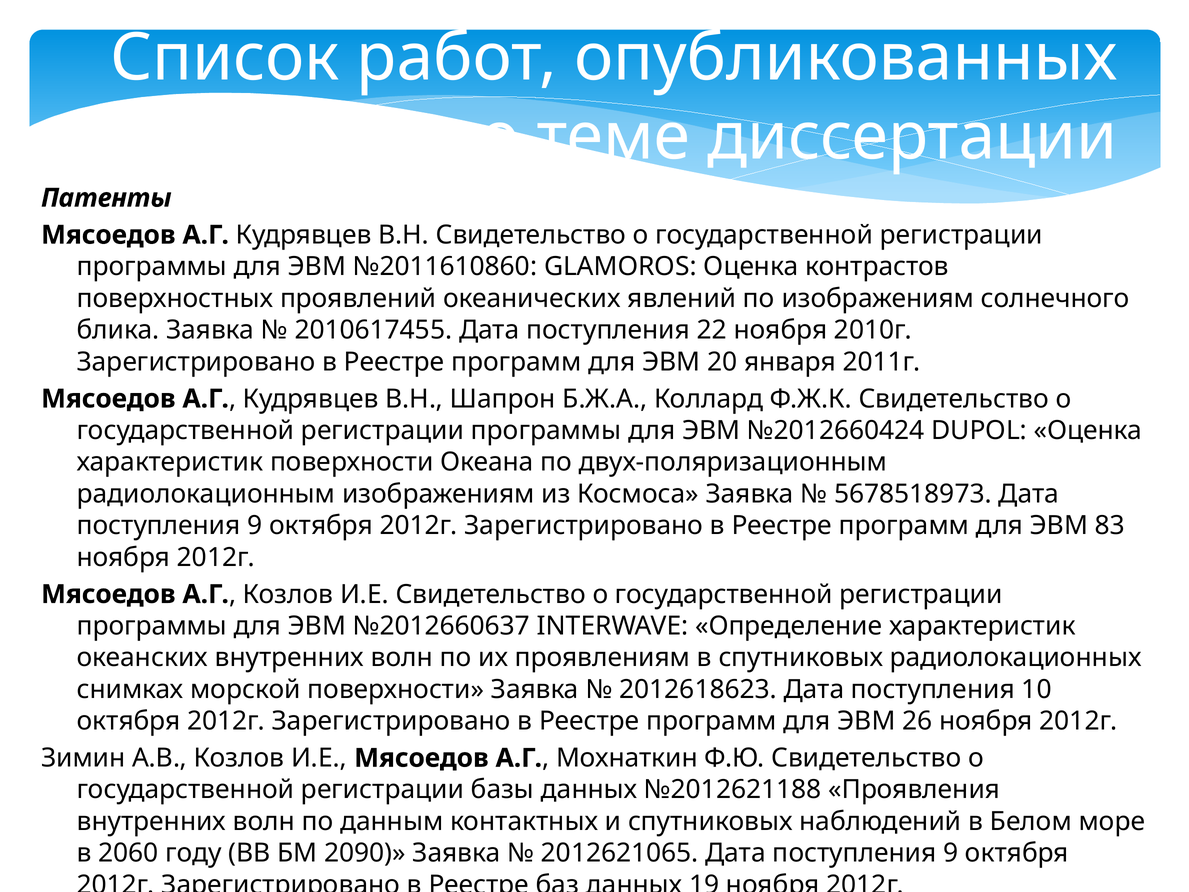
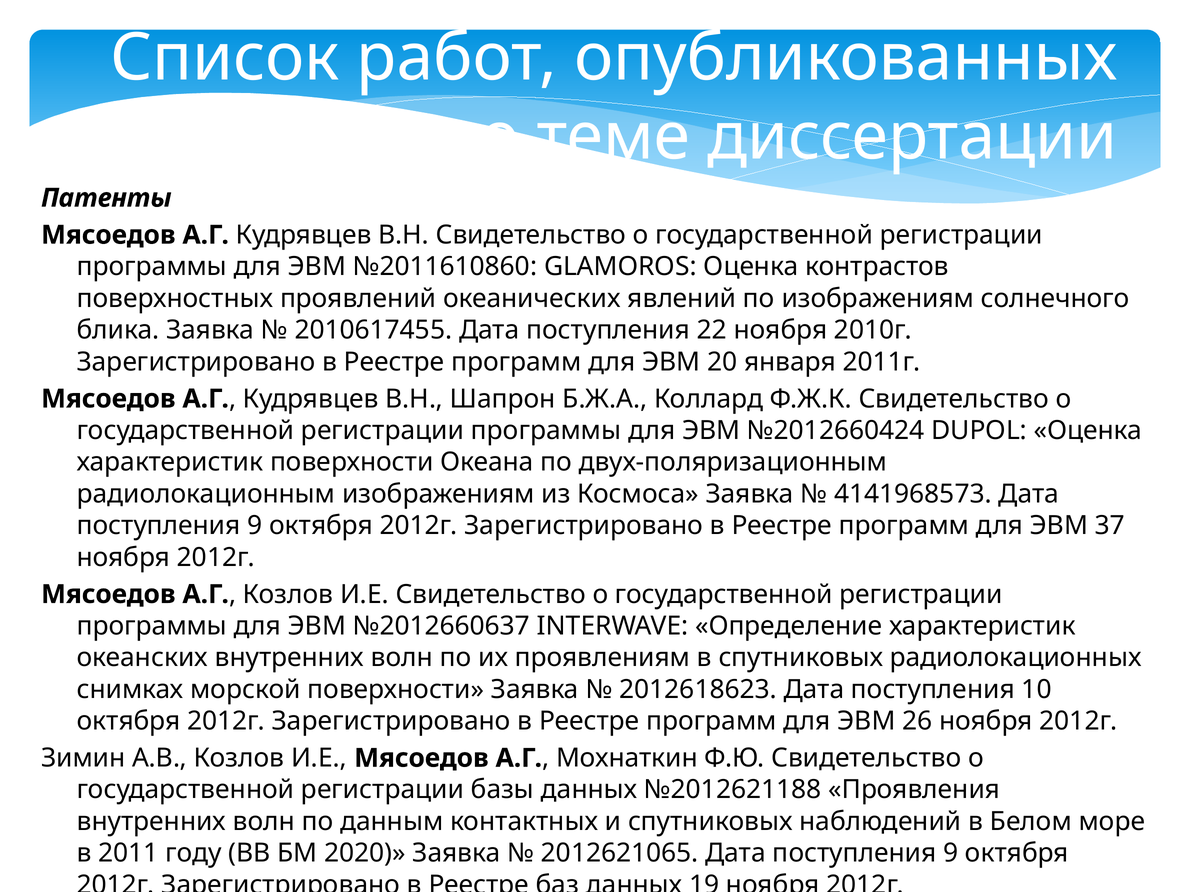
5678518973: 5678518973 -> 4141968573 (913, 494)
83: 83 -> 37 (1110, 525)
2060: 2060 -> 2011 (128, 853)
2090: 2090 -> 2020 (365, 853)
